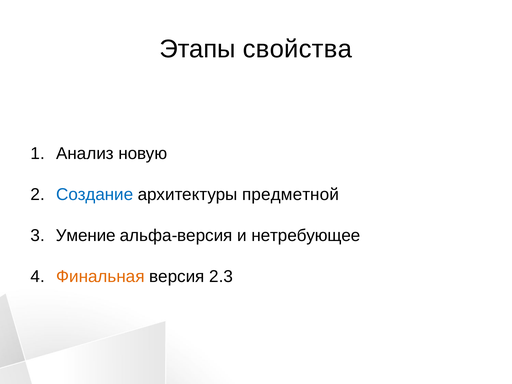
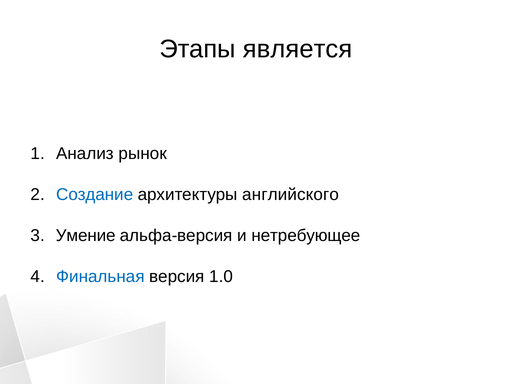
свойства: свойства -> является (298, 49)
новую: новую -> рынок (143, 154)
предметной: предметной -> английского (291, 195)
Финальная colour: orange -> blue (100, 276)
2.3: 2.3 -> 1.0 (221, 276)
